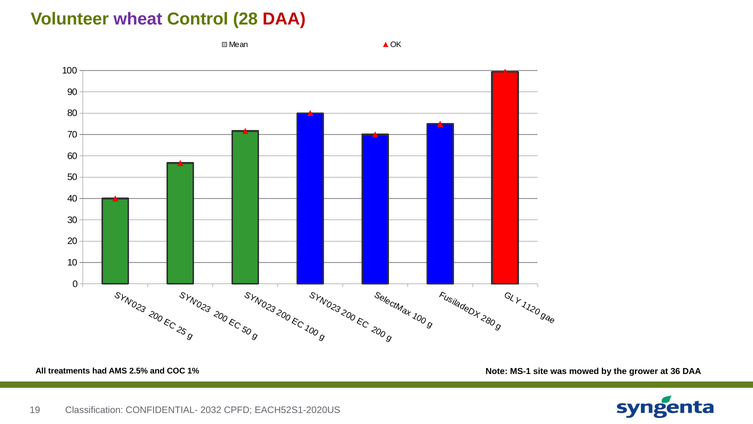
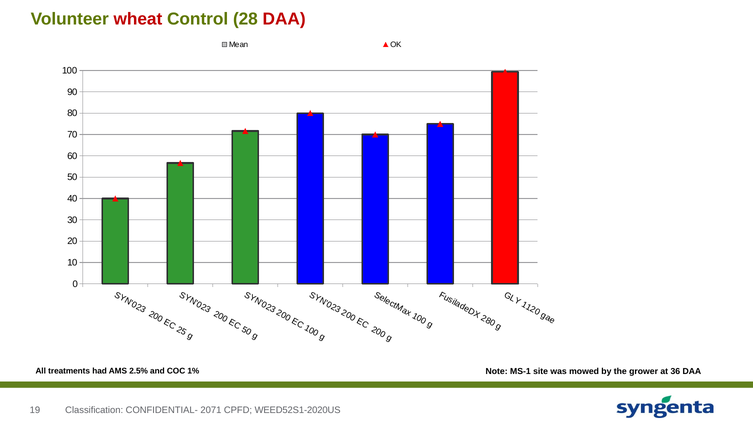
wheat colour: purple -> red (138, 19)
2032: 2032 -> 2071 (211, 410)
EACH52S1-2020US: EACH52S1-2020US -> WEED52S1-2020US (298, 410)
